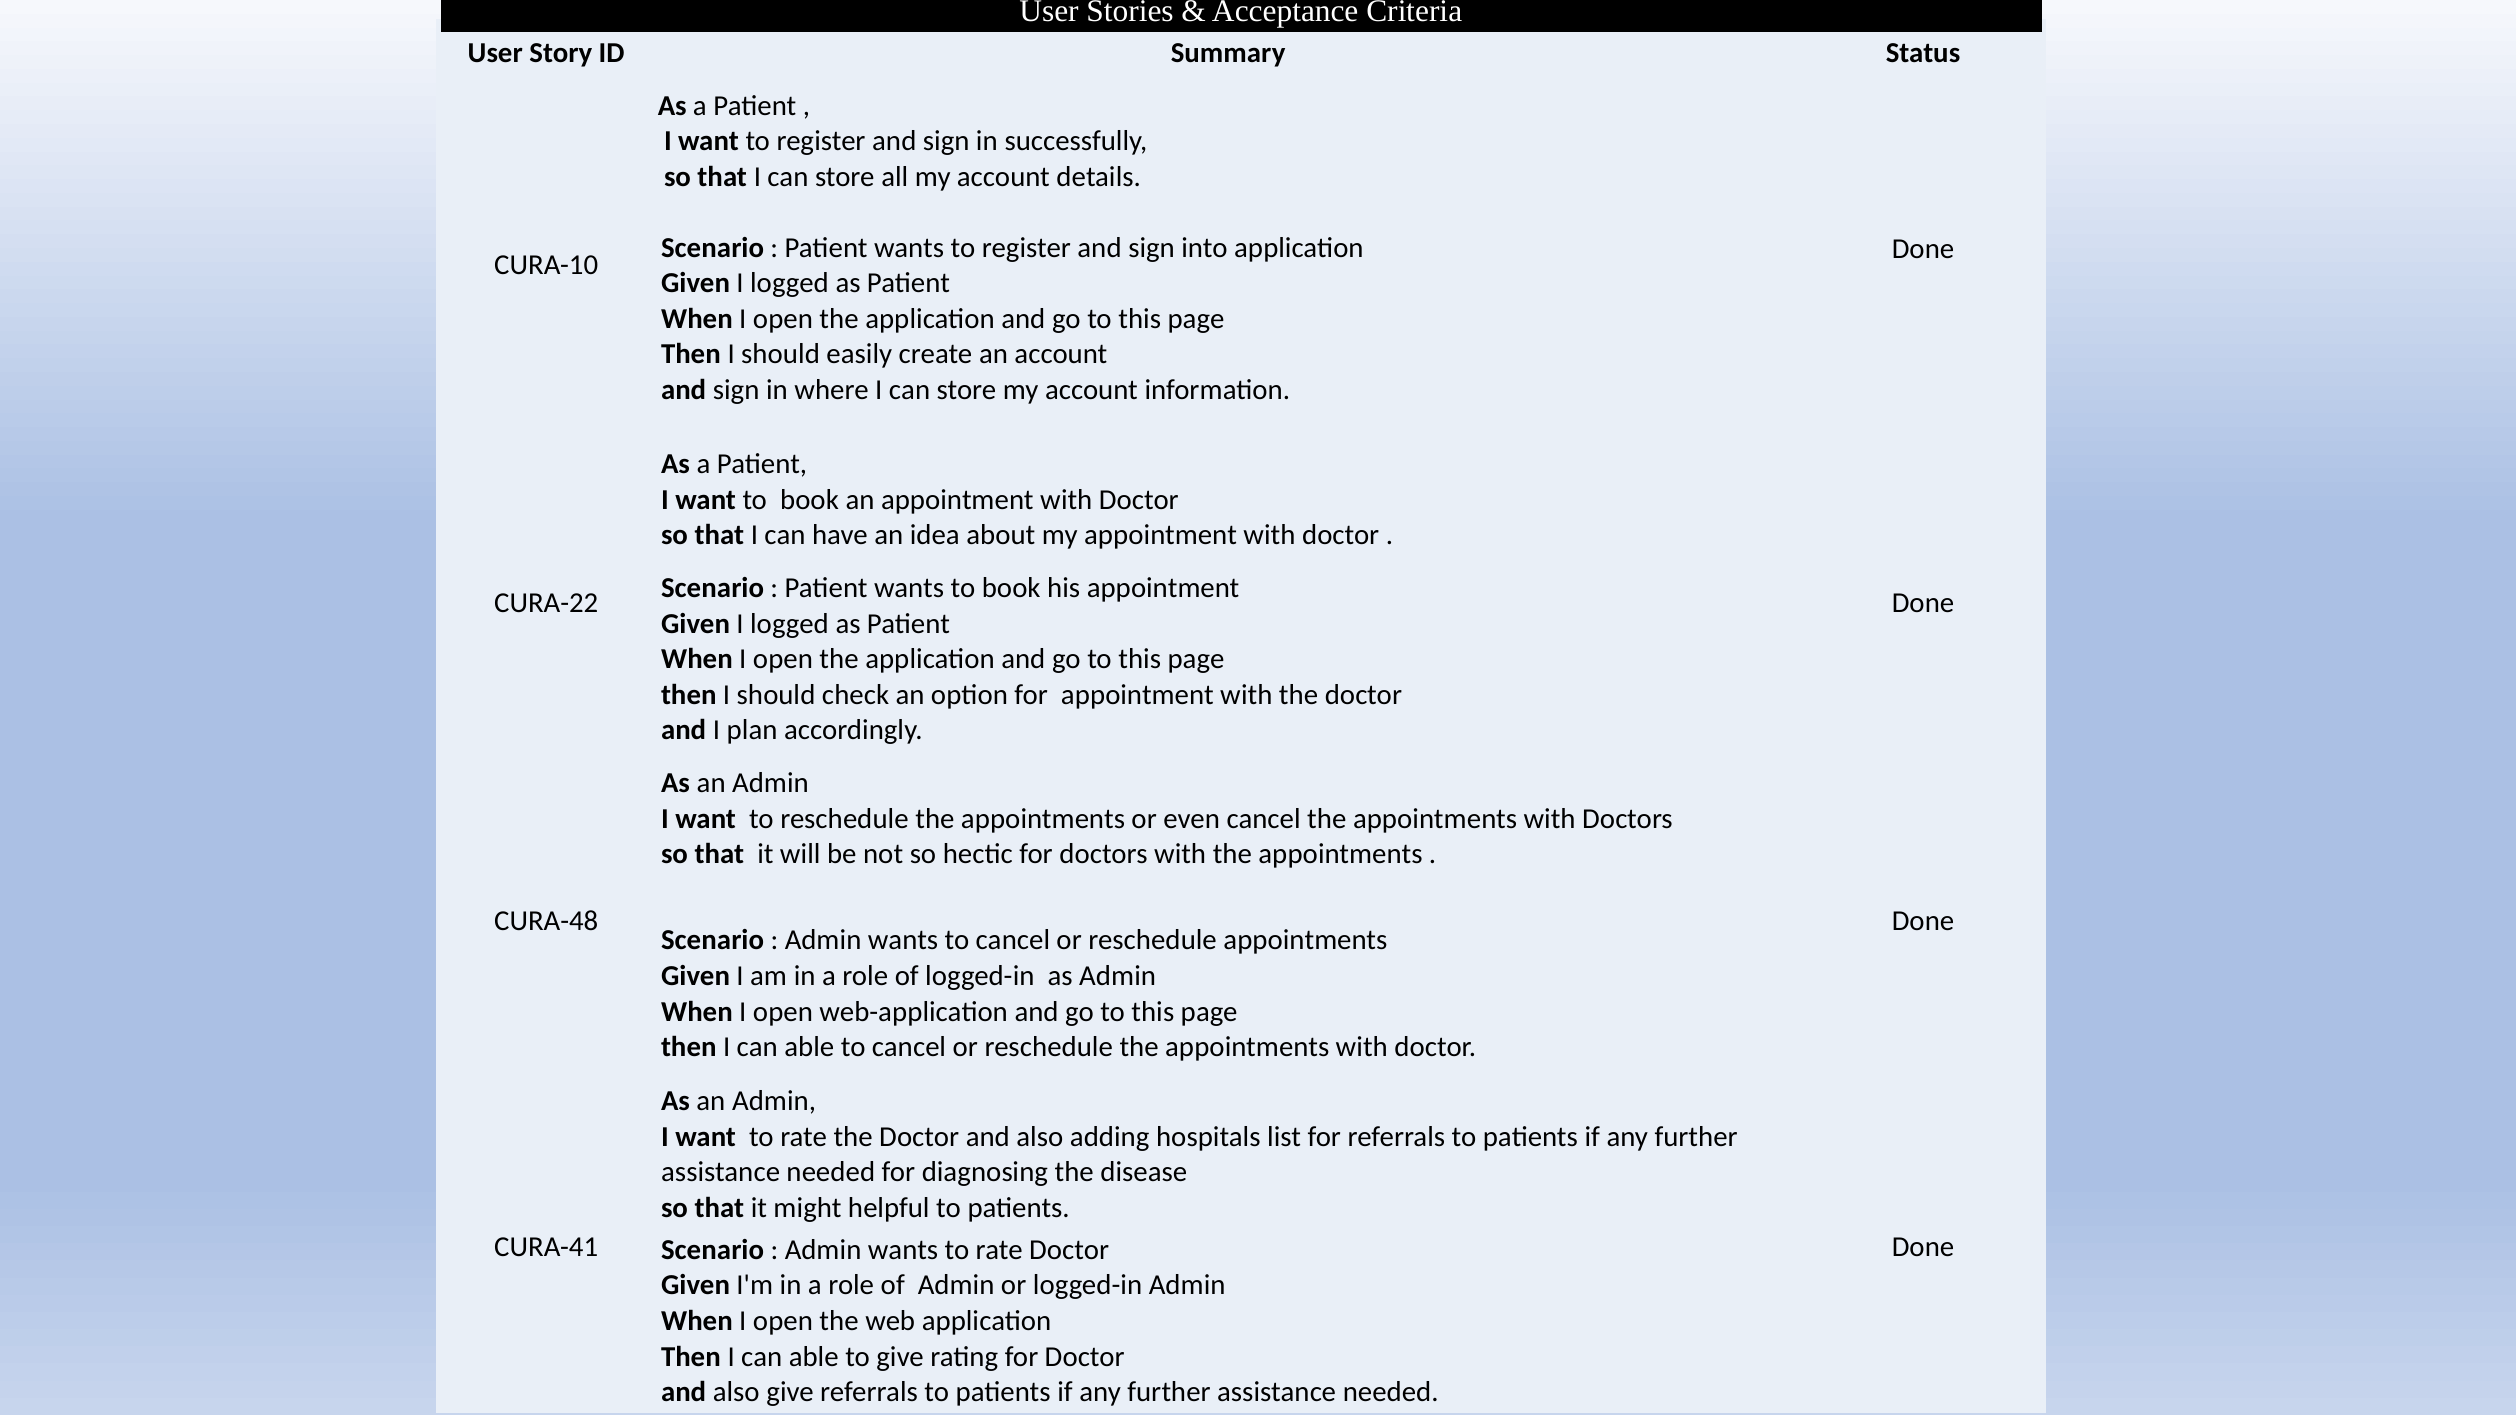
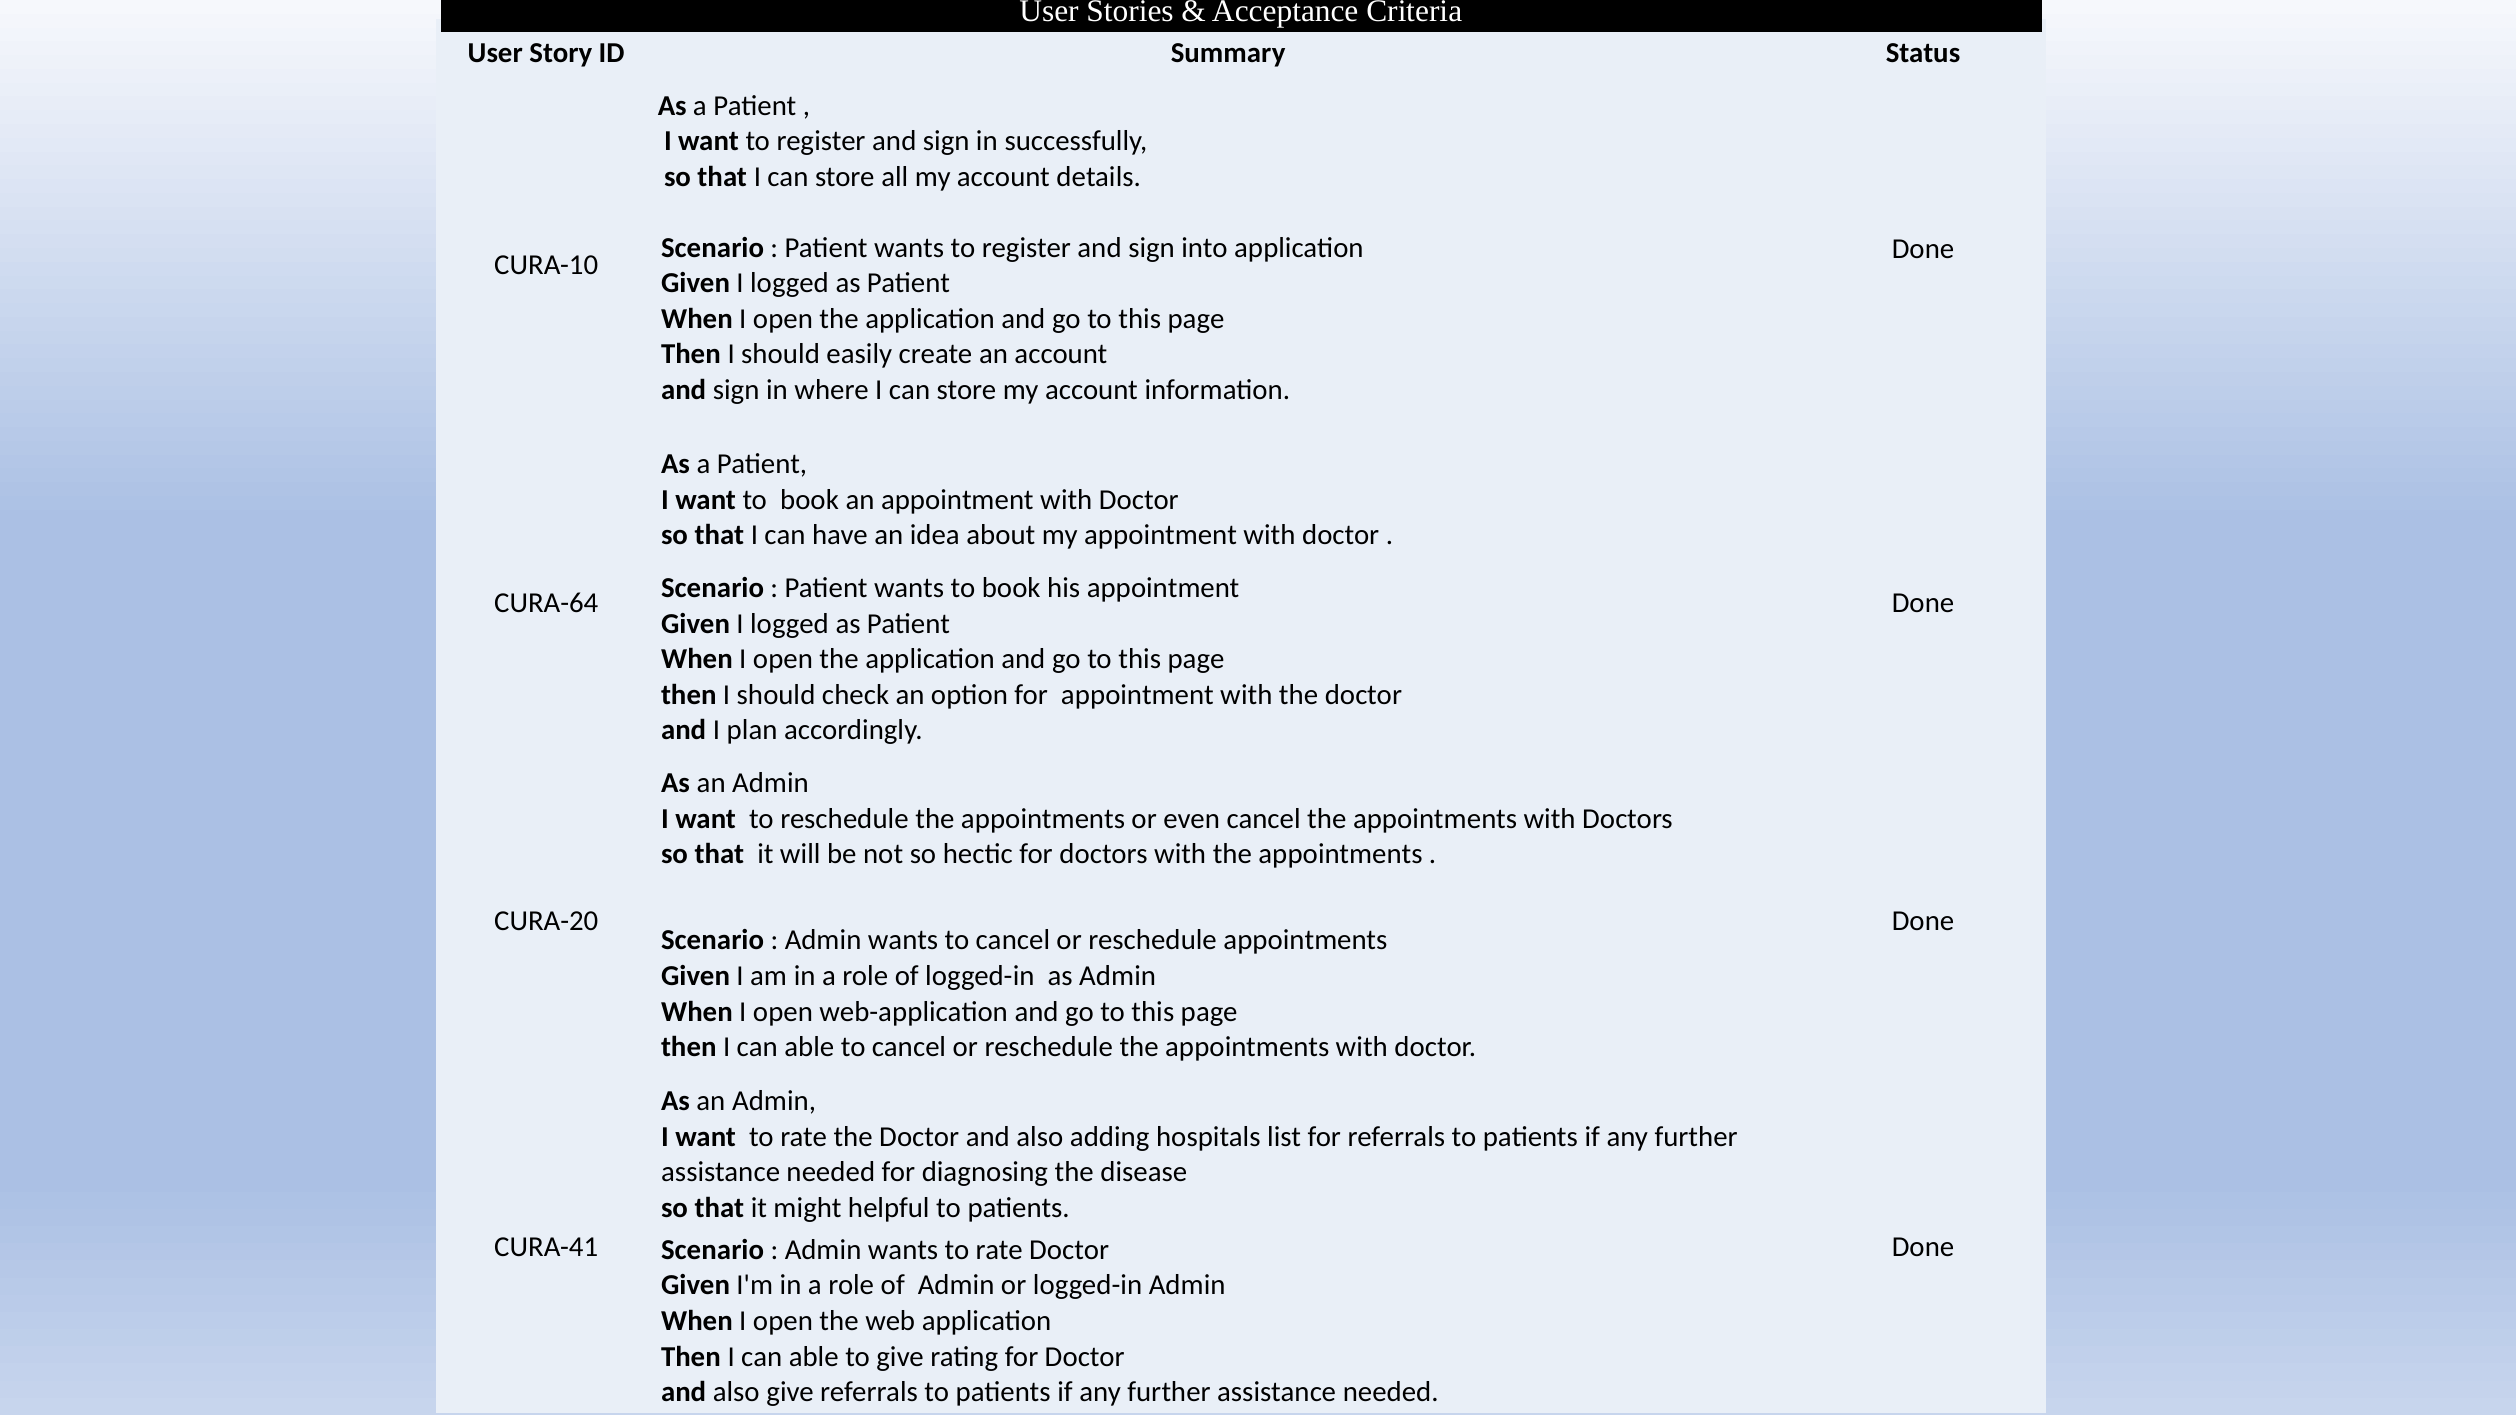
CURA-22: CURA-22 -> CURA-64 (546, 603)
CURA-48: CURA-48 -> CURA-20 (546, 921)
